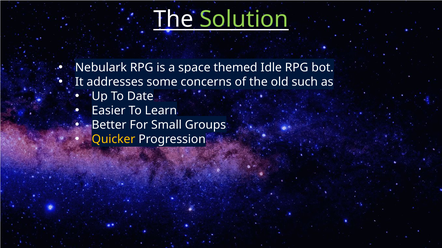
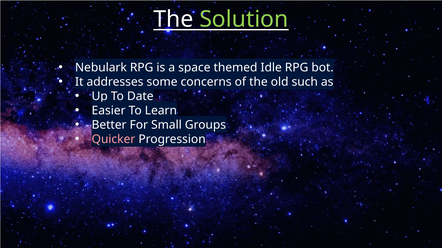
Quicker colour: yellow -> pink (113, 139)
